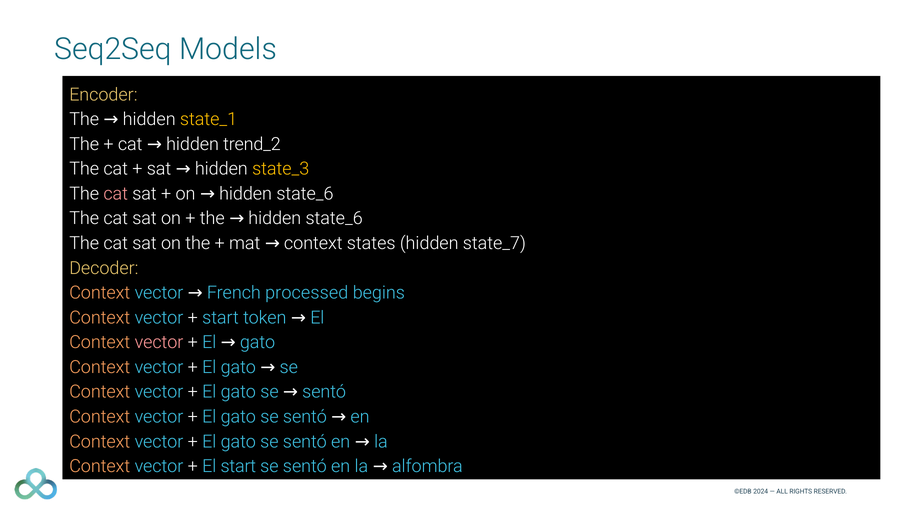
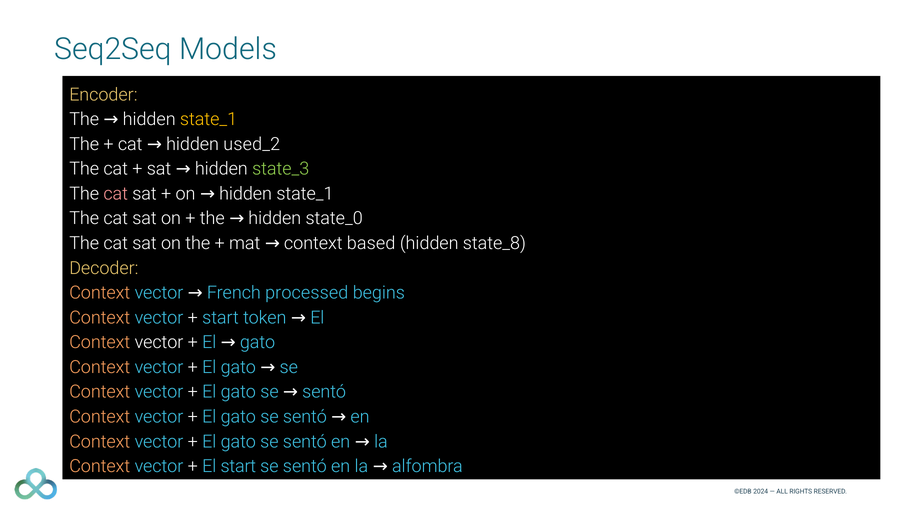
trend_2: trend_2 -> used_2 (252, 144)
state_3 colour: yellow -> light green (281, 169)
on hidden state_6: state_6 -> state_1 (305, 194)
the hidden state_6: state_6 -> state_0 (334, 218)
states: states -> based (371, 243)
state_7: state_7 -> state_8 (494, 243)
vector colour: pink -> white (159, 342)
